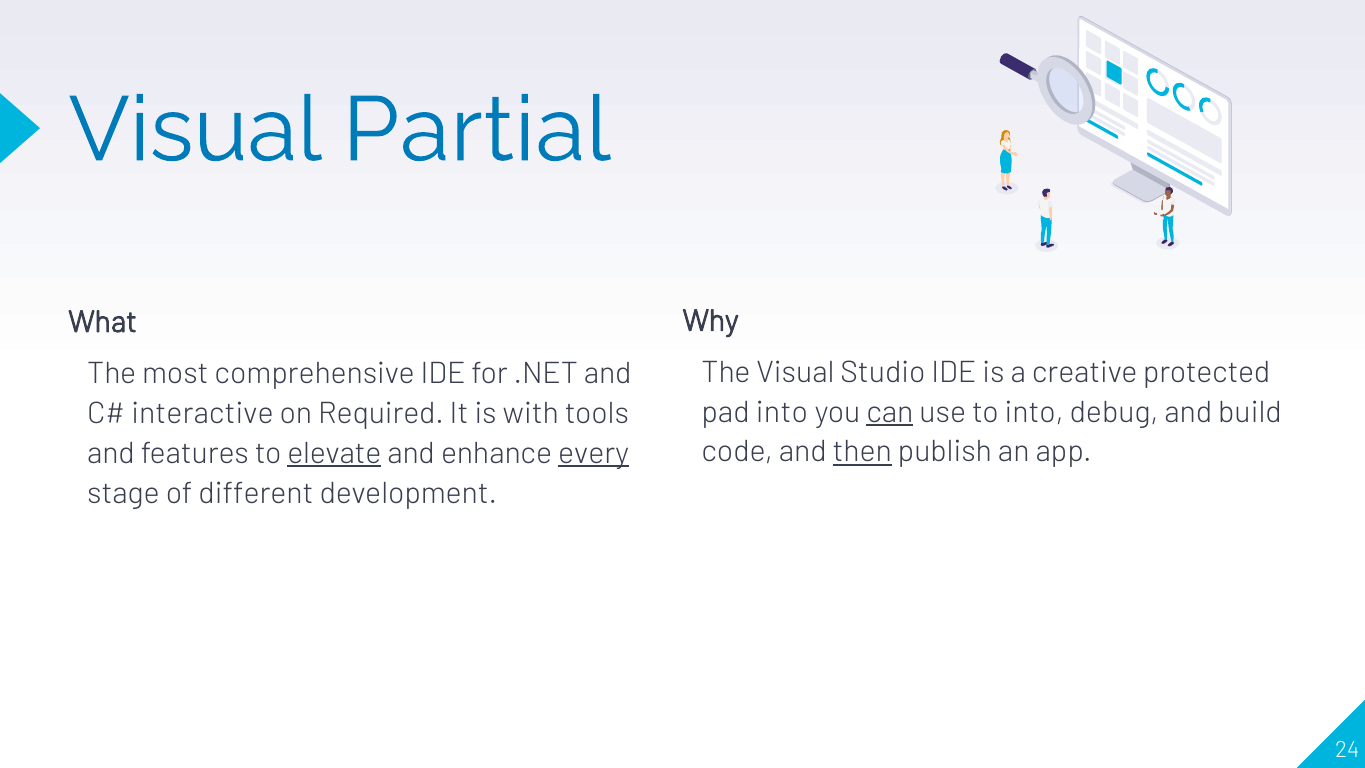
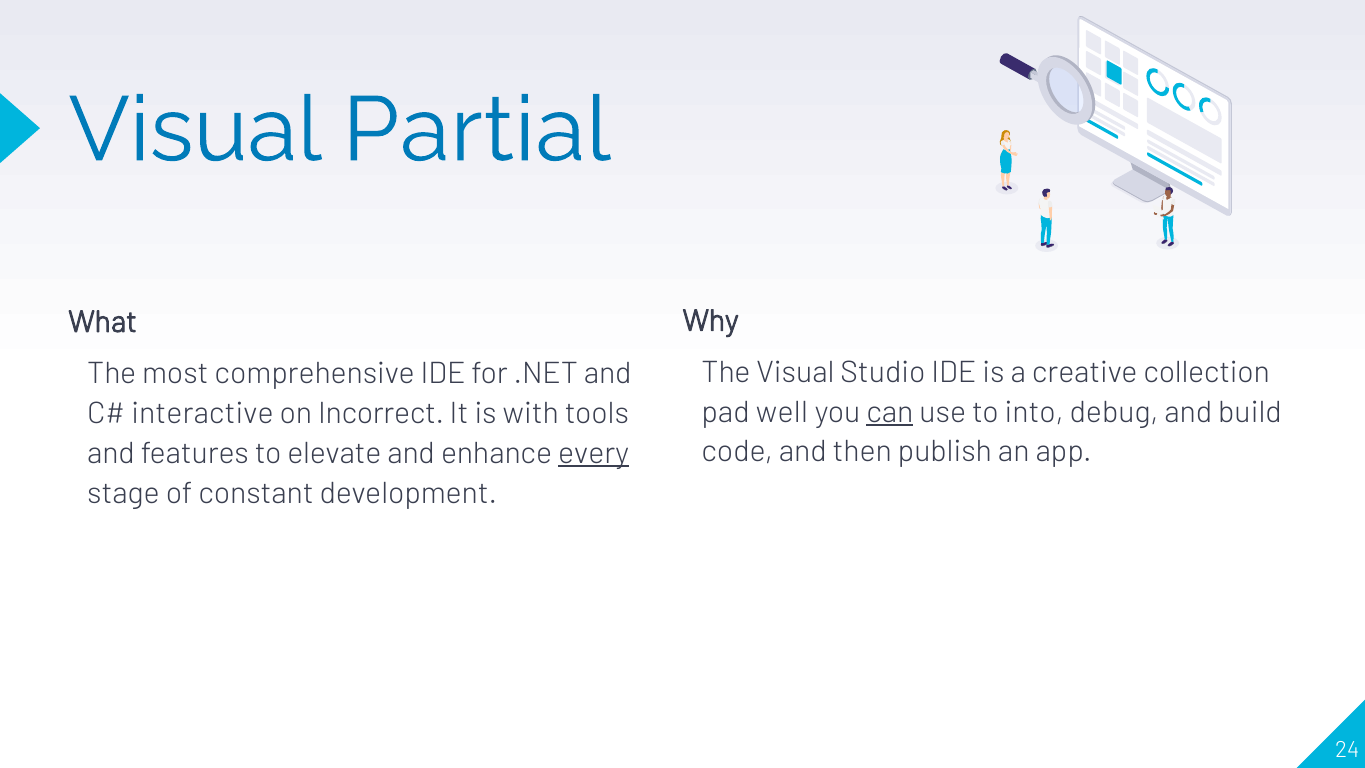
protected: protected -> collection (1207, 372)
pad into: into -> well (782, 412)
Required: Required -> Incorrect (381, 413)
then underline: present -> none (862, 452)
elevate underline: present -> none (334, 453)
different: different -> constant (256, 493)
